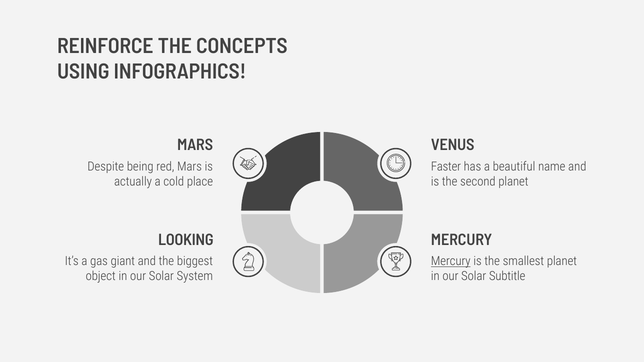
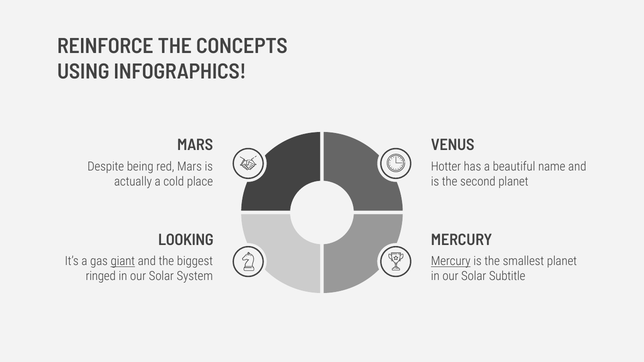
Faster: Faster -> Hotter (446, 167)
giant underline: none -> present (123, 262)
object: object -> ringed (101, 277)
